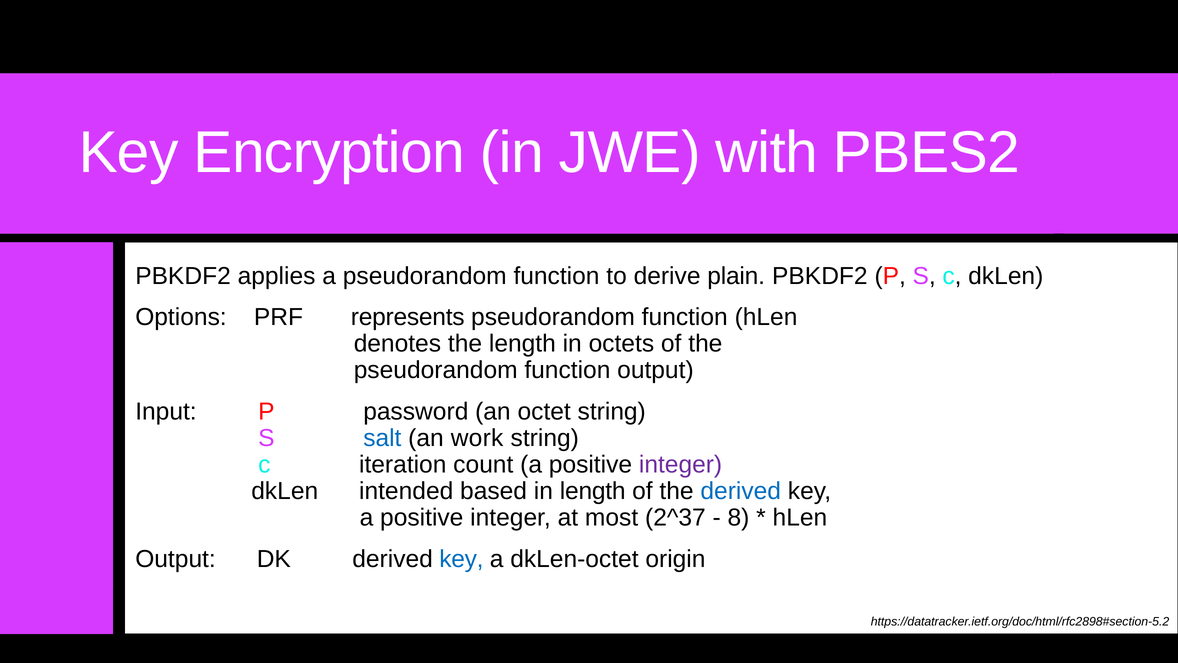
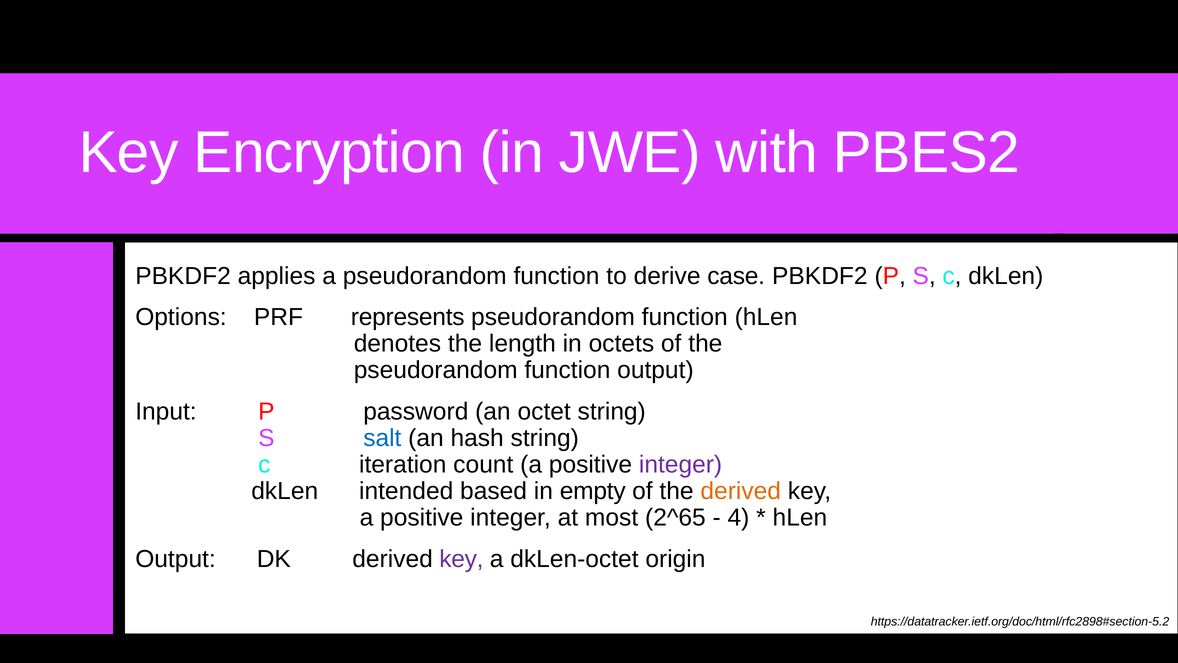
plain: plain -> case (736, 276)
work: work -> hash (477, 438)
in length: length -> empty (593, 491)
derived colour: blue -> orange (741, 491)
2^37: 2^37 -> 2^65 (675, 517)
8: 8 -> 4 (738, 517)
key colour: blue -> purple (461, 559)
